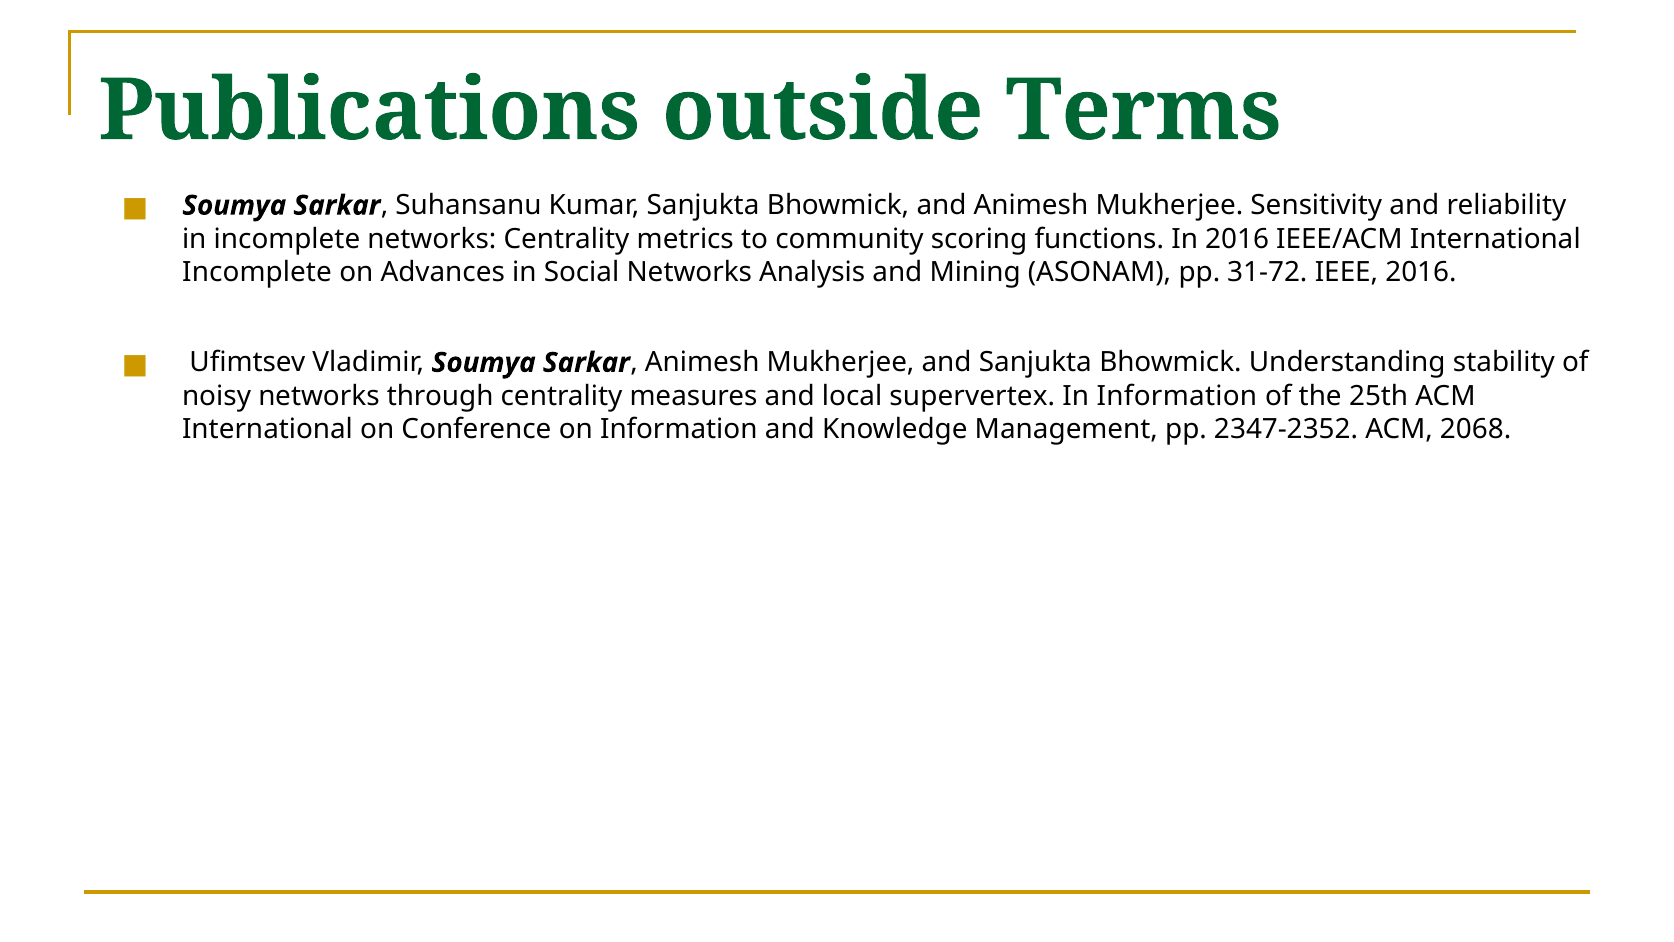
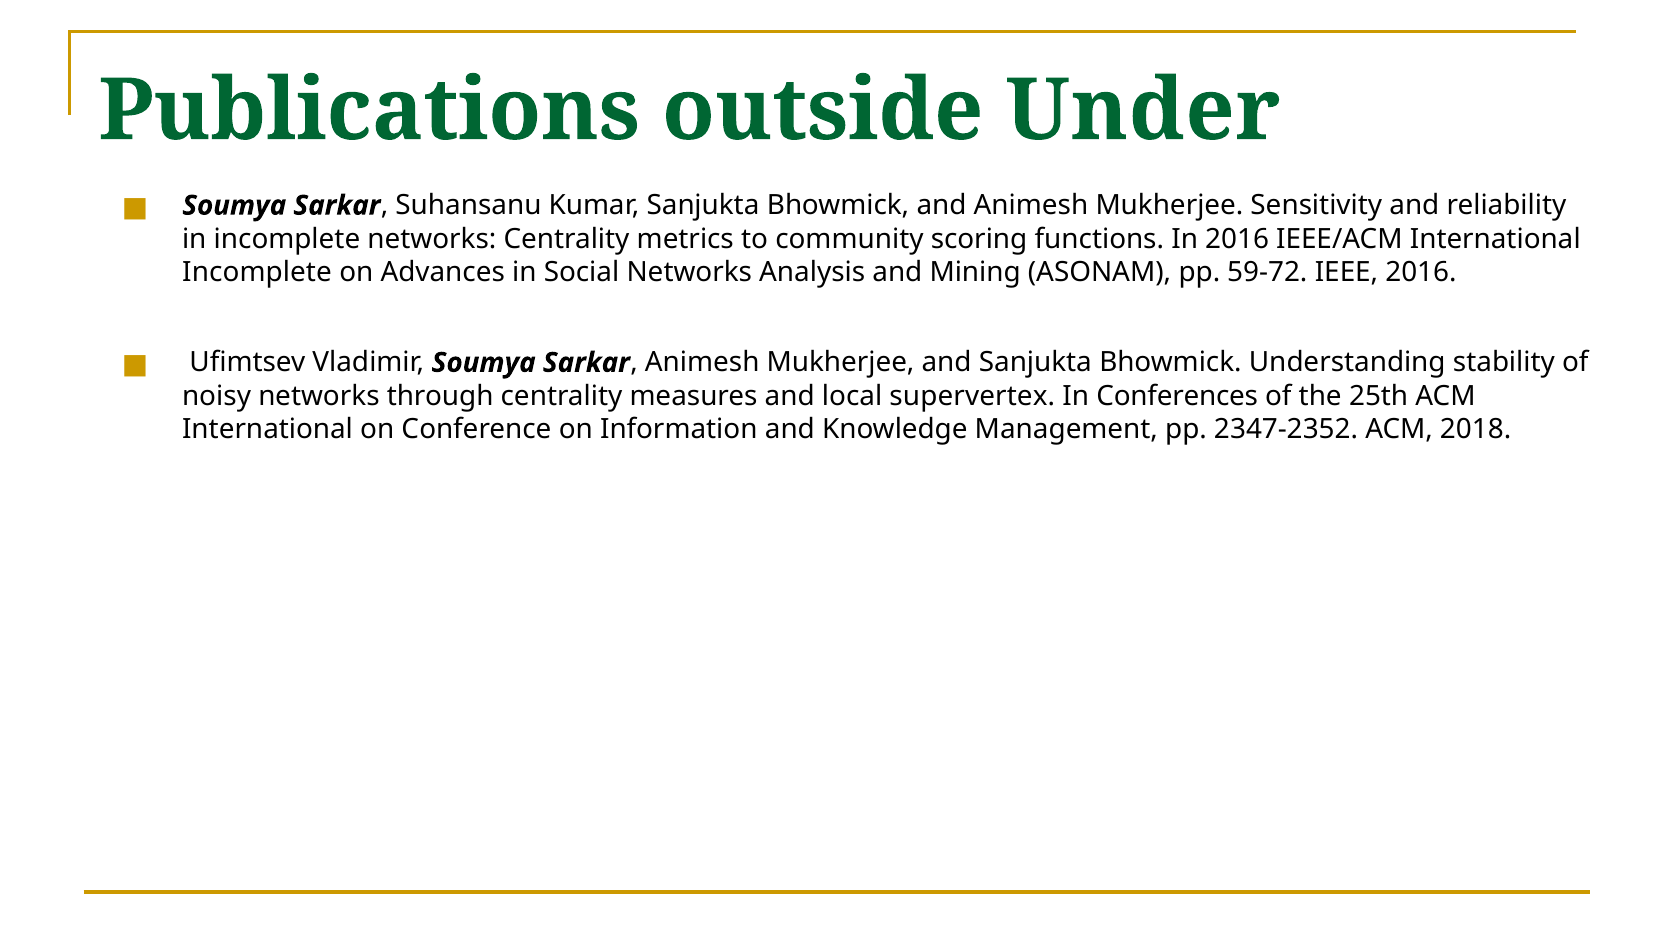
Terms: Terms -> Under (1143, 111)
31-72: 31-72 -> 59-72 (1267, 272)
In Information: Information -> Conferences (1177, 396)
2068: 2068 -> 2018 (1476, 430)
